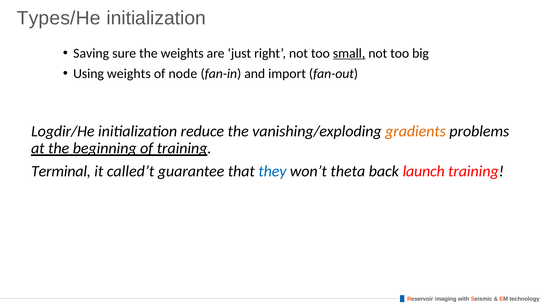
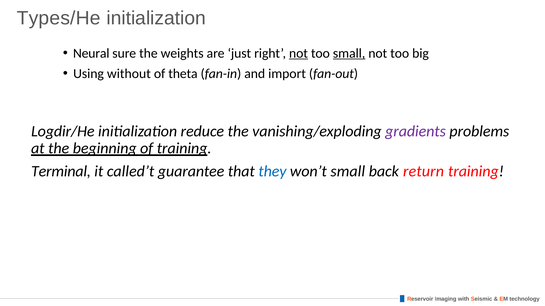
Saving: Saving -> Neural (91, 53)
not underline: none -> present (299, 53)
Using weights: weights -> without (129, 74)
node: node -> theta (183, 74)
gradients colour: orange -> purple (416, 131)
won’t theta: theta -> small (348, 171)
launch: launch -> return (424, 171)
